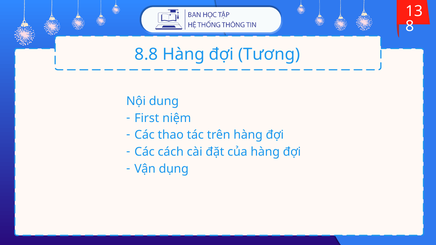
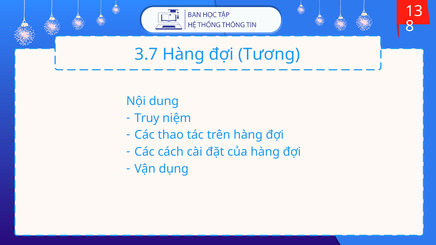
8.8: 8.8 -> 3.7 (146, 54)
First: First -> Truy (147, 118)
